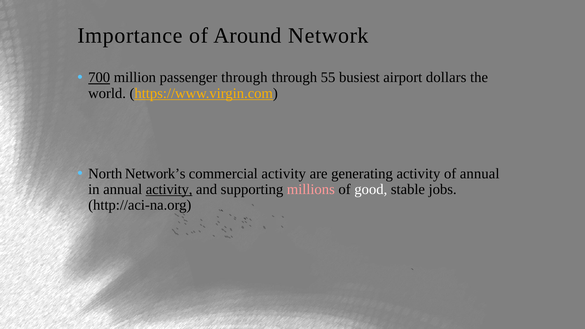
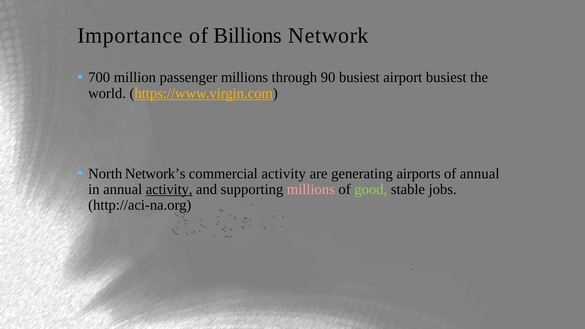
Around: Around -> Billions (248, 36)
700 underline: present -> none (99, 78)
passenger through: through -> millions (244, 78)
55: 55 -> 90 (328, 78)
airport dollars: dollars -> busiest (446, 78)
generating activity: activity -> airports (418, 174)
good colour: white -> light green (371, 189)
